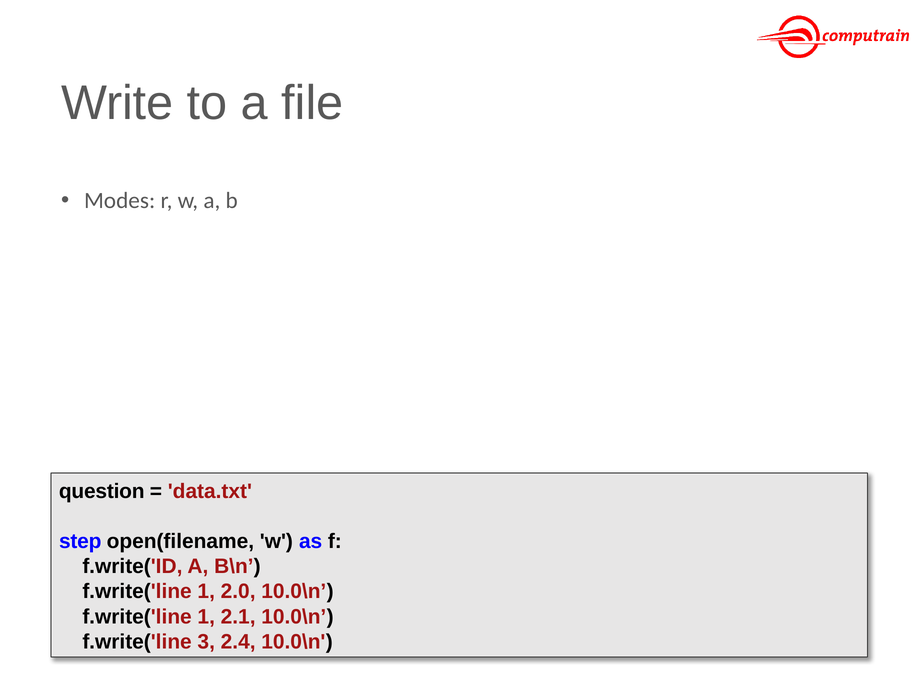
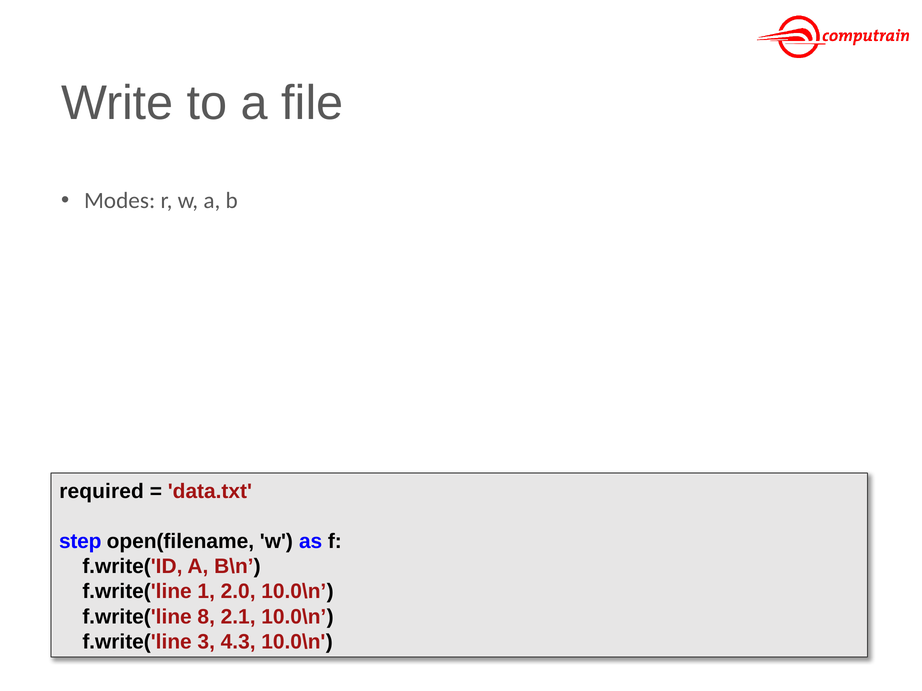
question: question -> required (102, 492)
1: 1 -> 8 (206, 617)
2.4: 2.4 -> 4.3 (238, 642)
